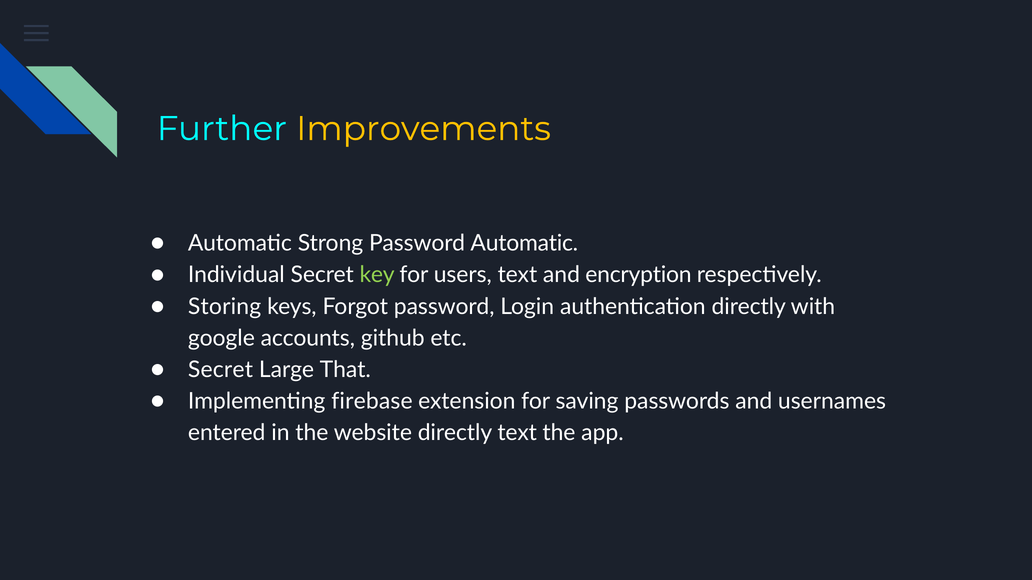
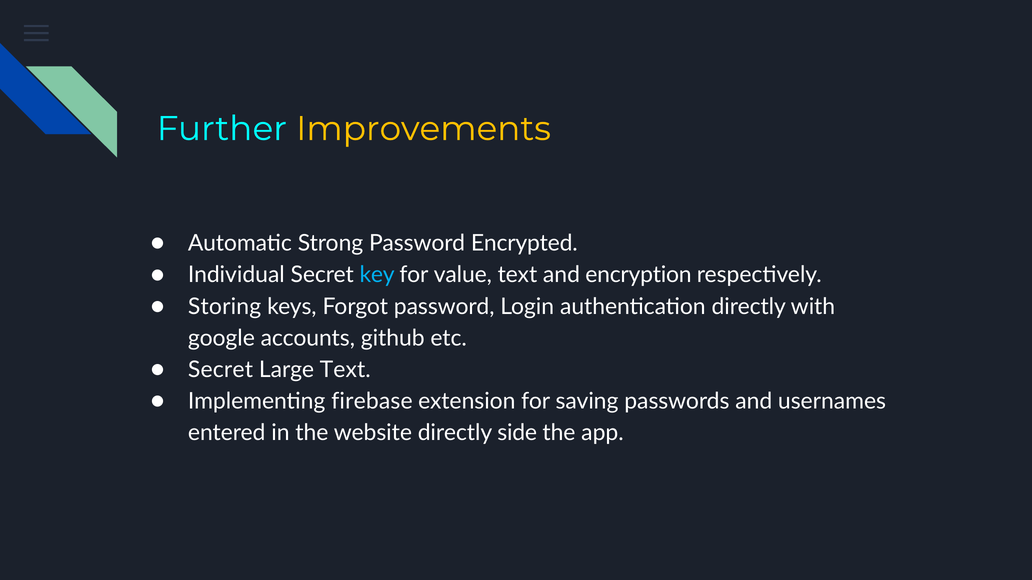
Password Automatic: Automatic -> Encrypted (524, 244)
key colour: light green -> light blue (377, 275)
users: users -> value (463, 275)
Large That: That -> Text (345, 370)
directly text: text -> side (517, 433)
